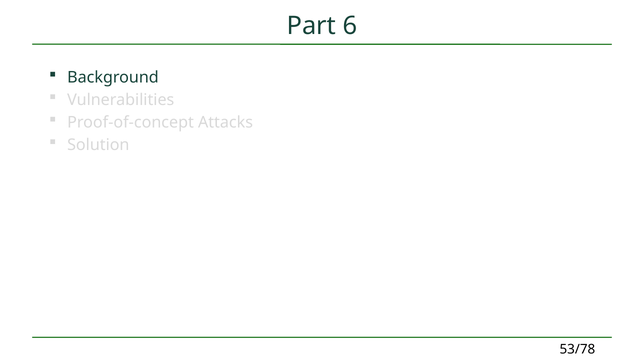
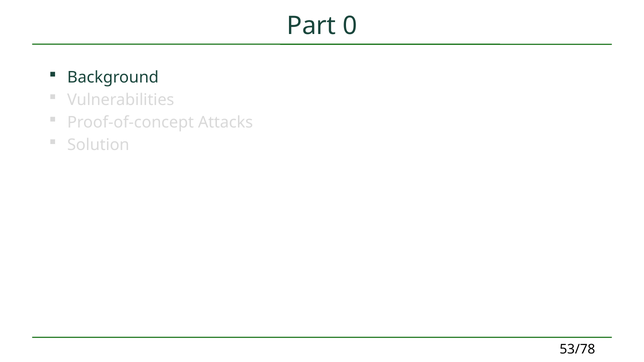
6: 6 -> 0 (350, 26)
